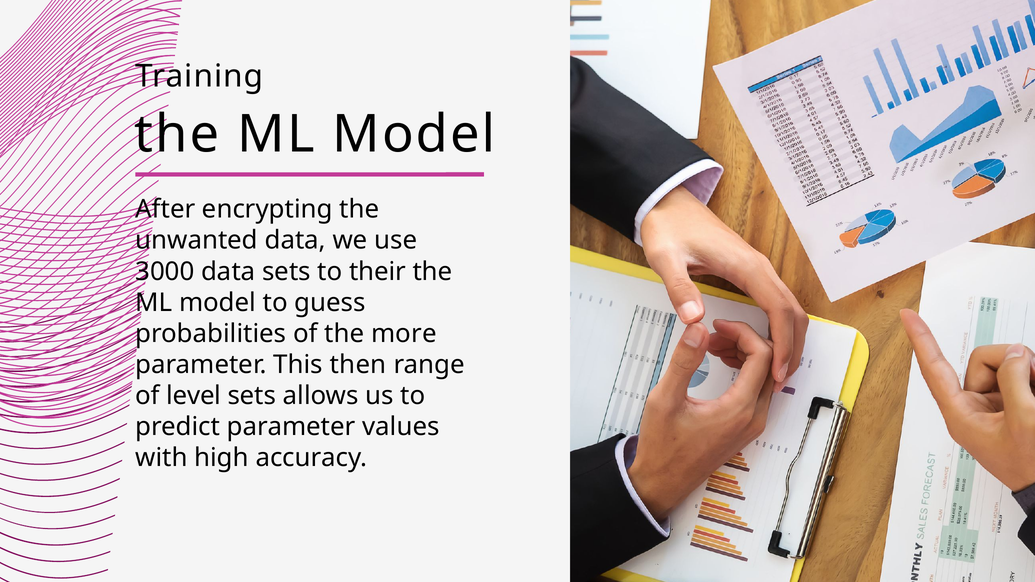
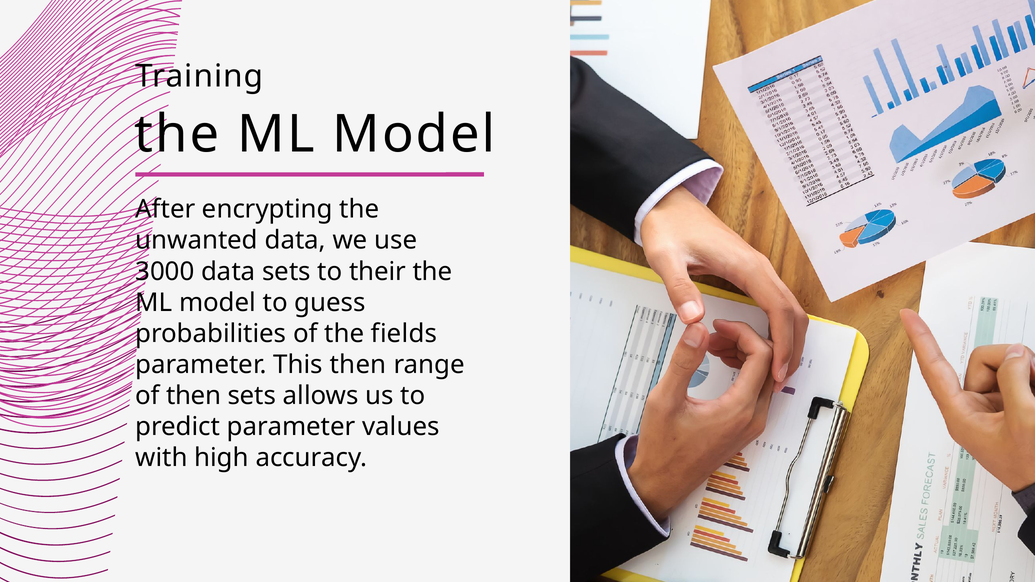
more: more -> fields (404, 334)
of level: level -> then (194, 396)
